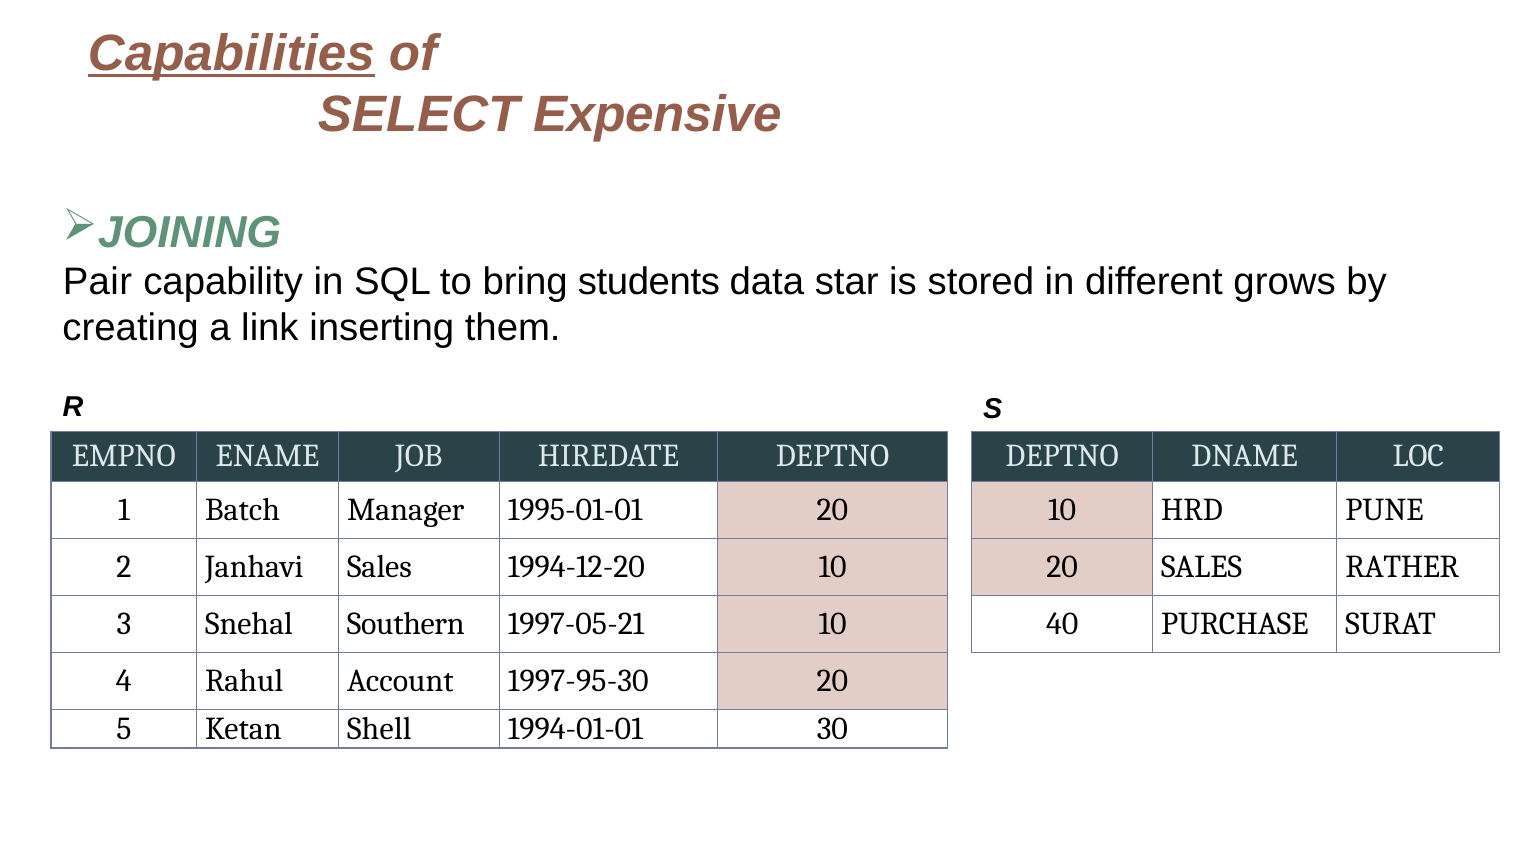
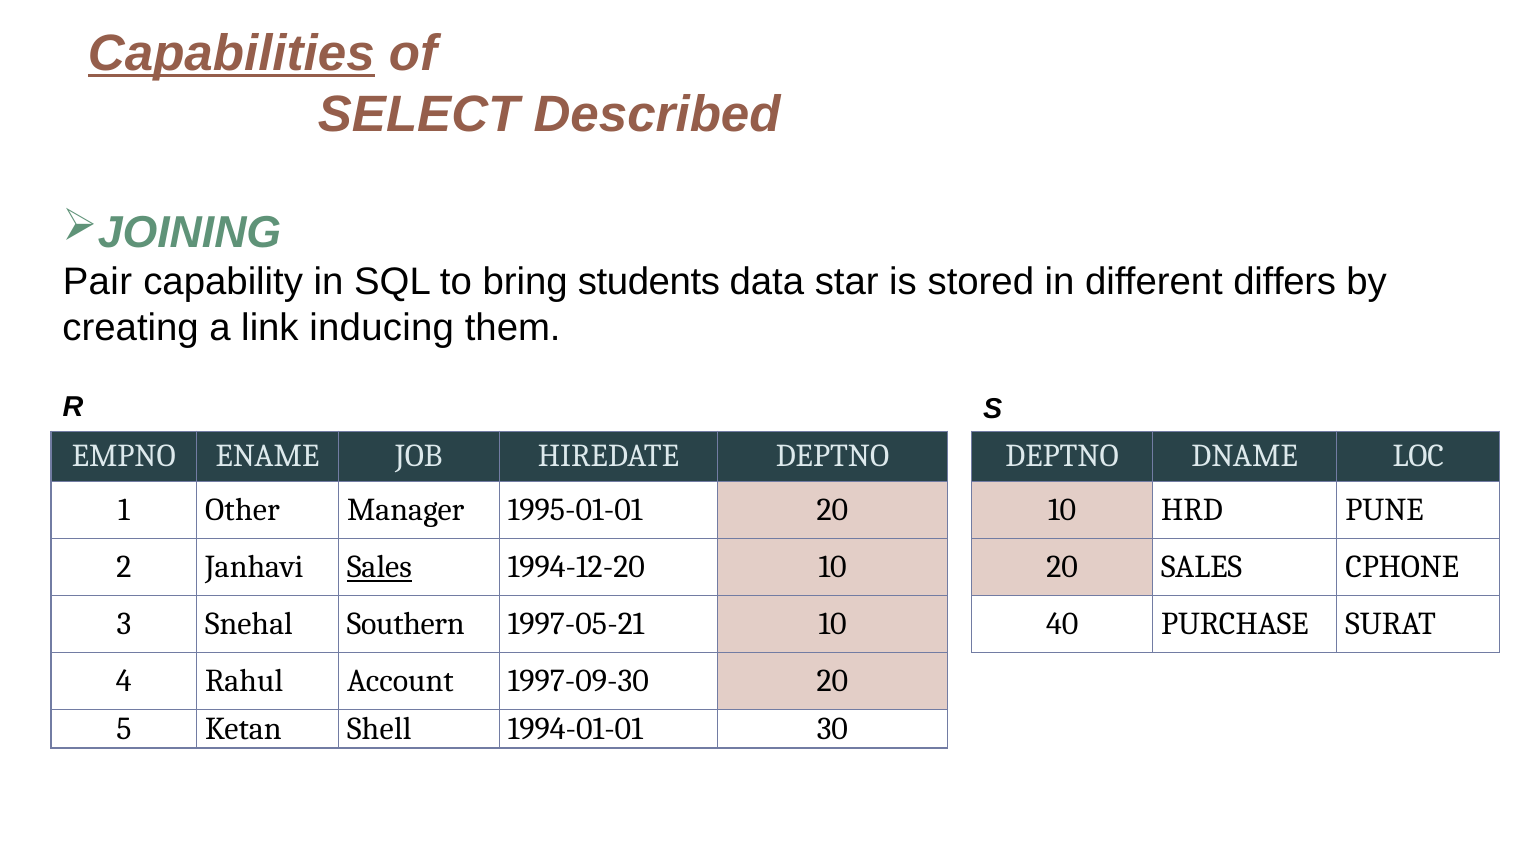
Expensive: Expensive -> Described (657, 115)
grows: grows -> differs (1285, 282)
inserting: inserting -> inducing (382, 328)
Batch: Batch -> Other (242, 510)
Sales underline: none -> present (379, 567)
RATHER: RATHER -> CPHONE (1402, 567)
1997-95-30: 1997-95-30 -> 1997-09-30 (578, 681)
